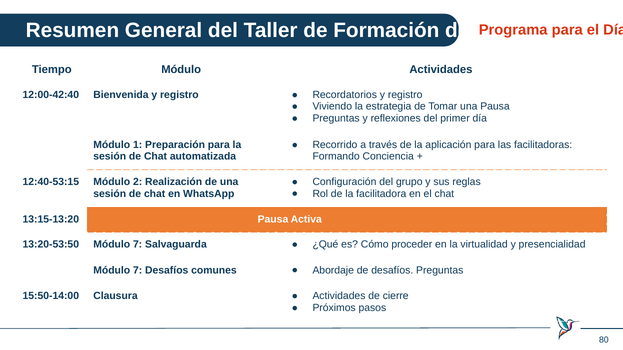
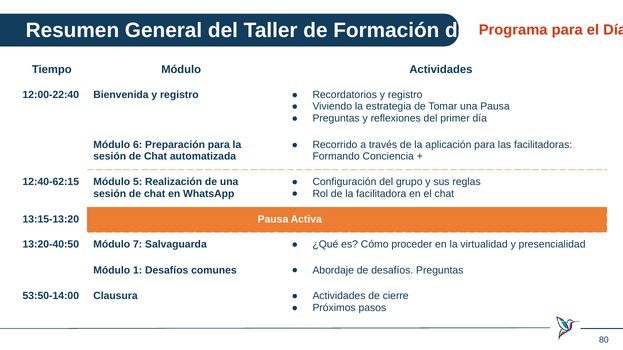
12:00-42:40: 12:00-42:40 -> 12:00-22:40 (51, 95)
1: 1 -> 6 (138, 145)
12:40-53:15: 12:40-53:15 -> 12:40-62:15 (51, 182)
Módulo 2: 2 -> 5 (138, 182)
13:20-53:50: 13:20-53:50 -> 13:20-40:50 (51, 245)
7: 7 -> 1 (138, 270)
15:50-14:00: 15:50-14:00 -> 53:50-14:00 (51, 296)
